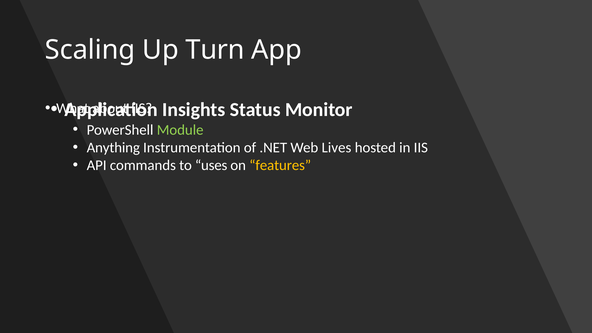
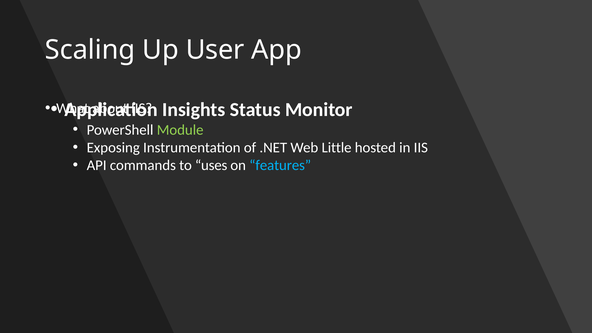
Turn: Turn -> User (215, 50)
Anything: Anything -> Exposing (113, 148)
Lives: Lives -> Little (337, 148)
features colour: yellow -> light blue (280, 165)
